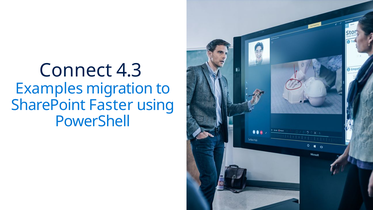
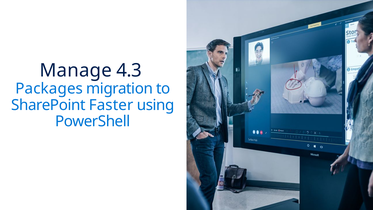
Connect: Connect -> Manage (76, 70)
Examples: Examples -> Packages (49, 89)
